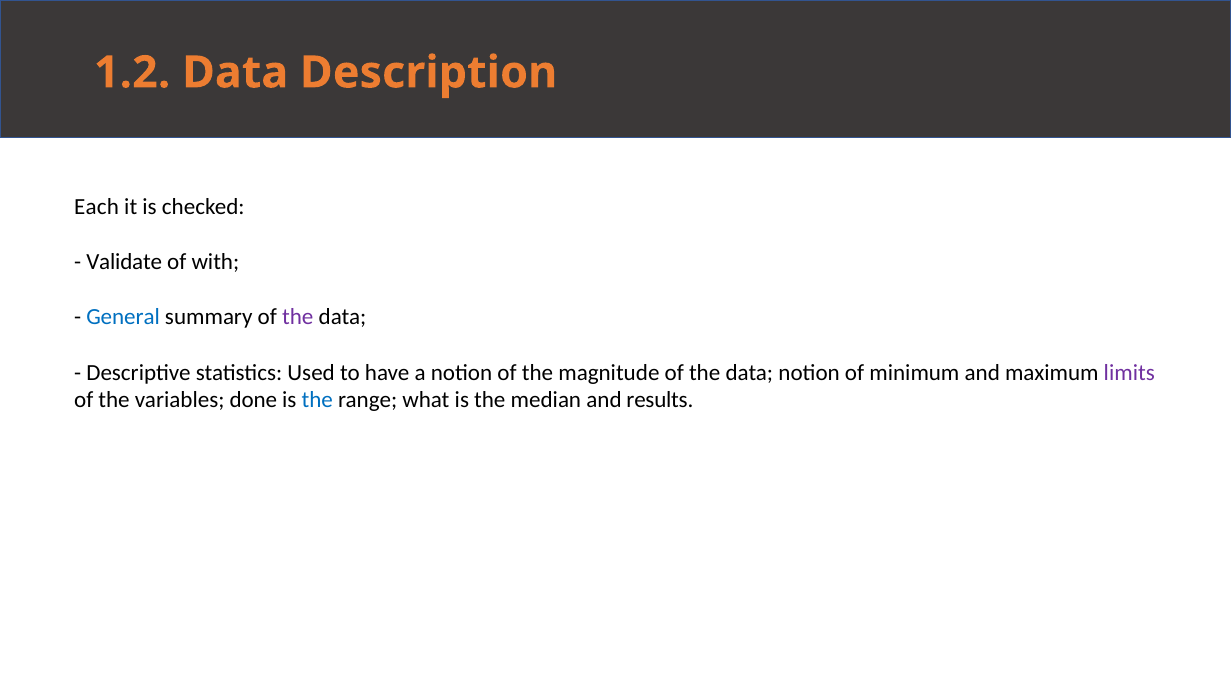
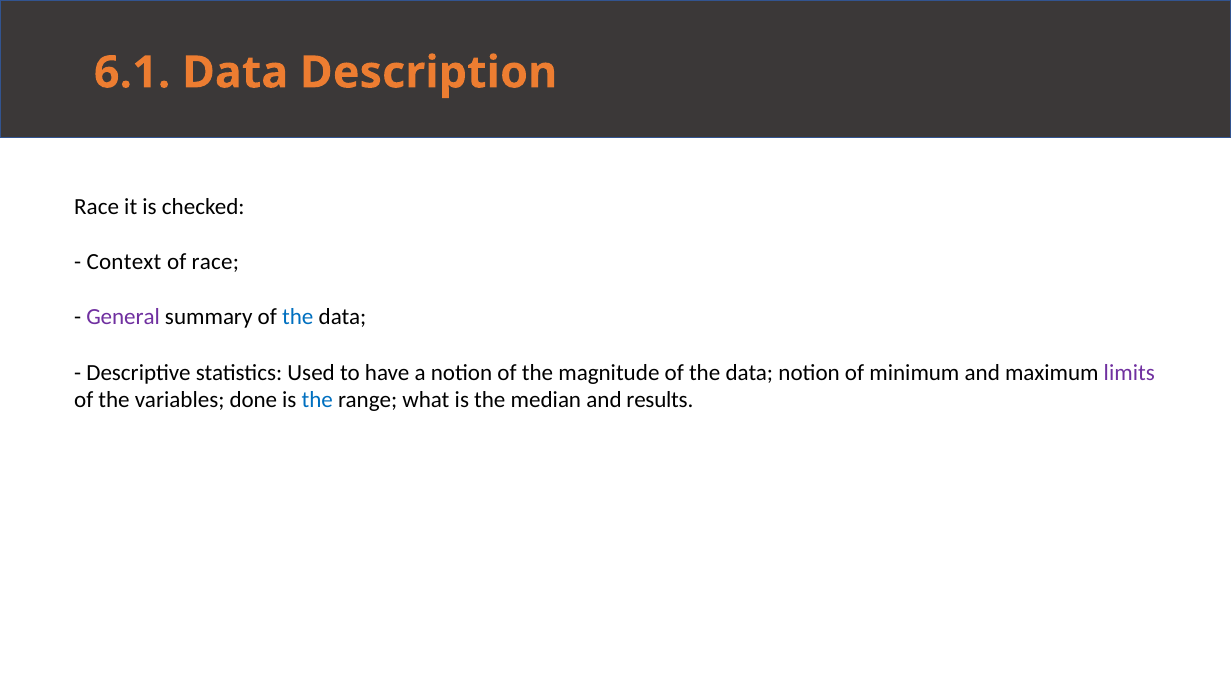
1.2: 1.2 -> 6.1 (132, 73)
Each: Each -> Race (97, 207)
Validate: Validate -> Context (124, 262)
of with: with -> race (215, 262)
General colour: blue -> purple (123, 317)
the colour: purple -> blue (298, 317)
